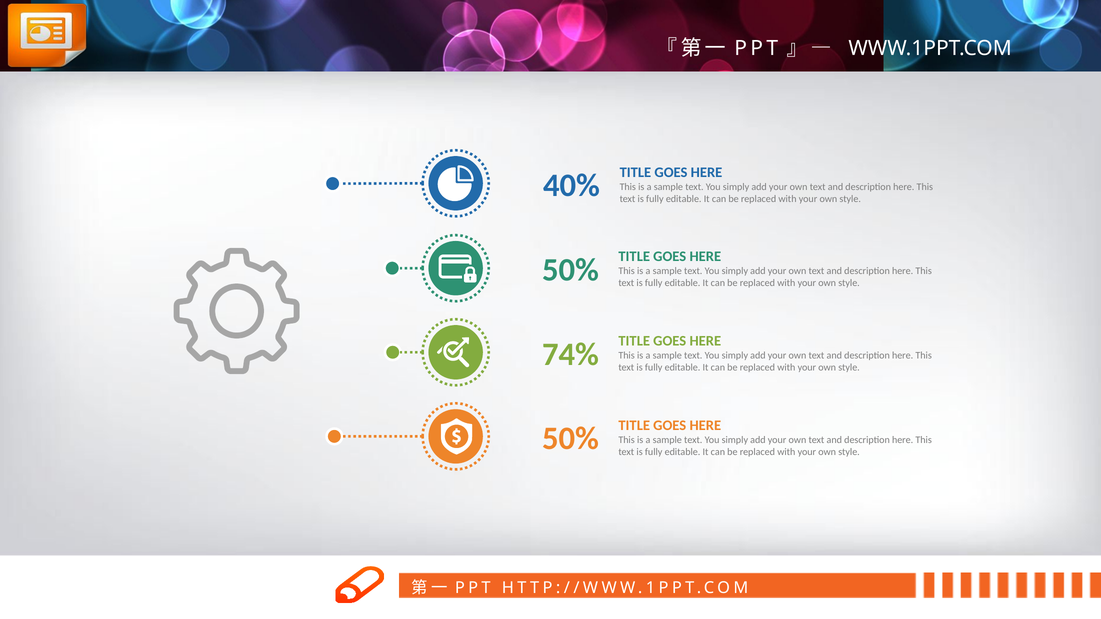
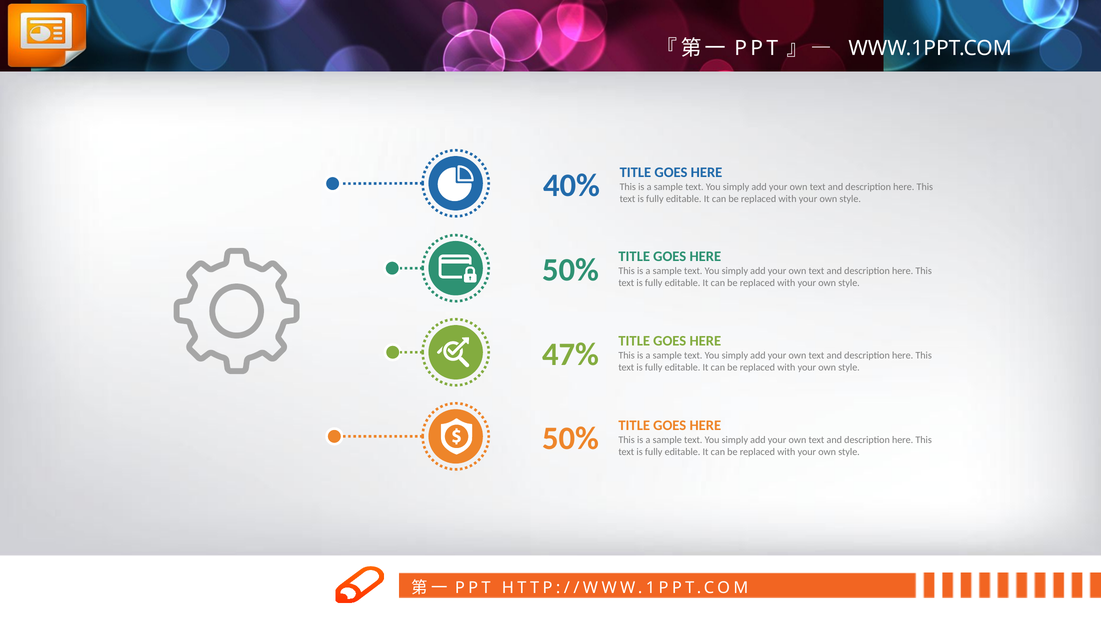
74%: 74% -> 47% (571, 354)
